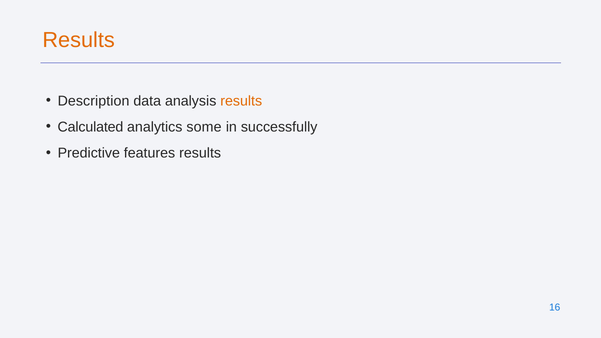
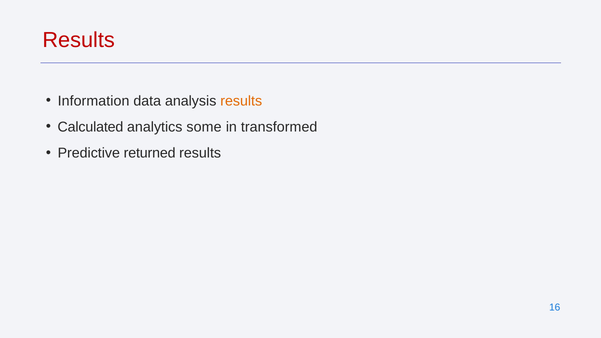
Results colour: orange -> red (79, 40)
Description: Description -> Information (94, 101)
successfully: successfully -> transformed (279, 127)
features: features -> returned (150, 153)
